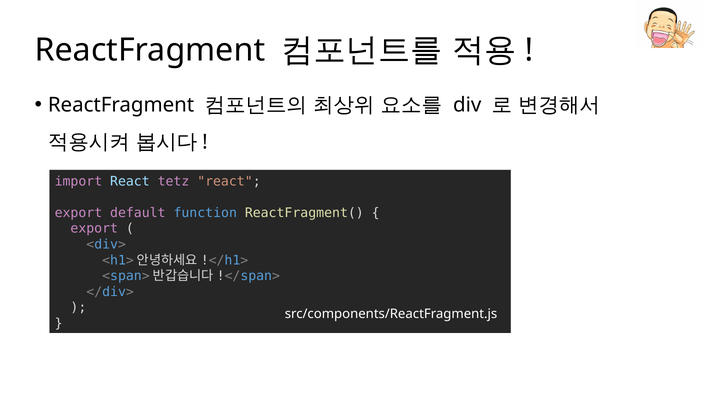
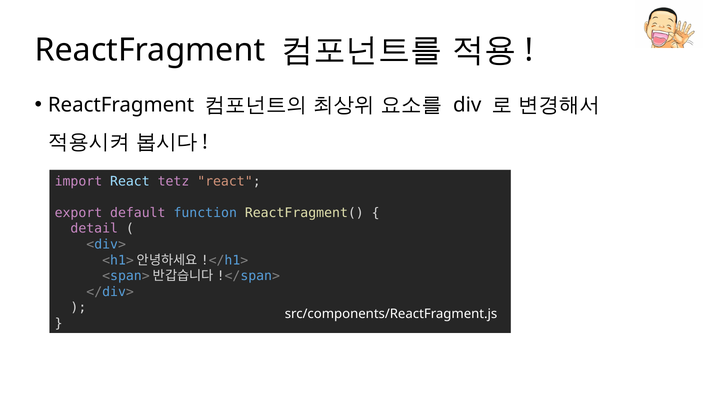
export: export -> detail (94, 229)
